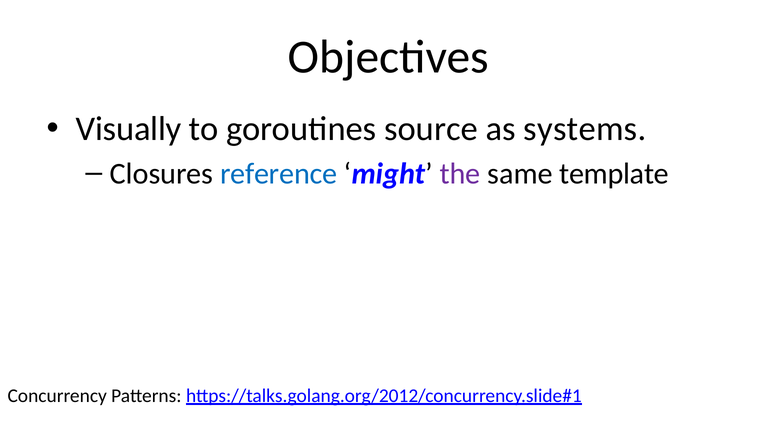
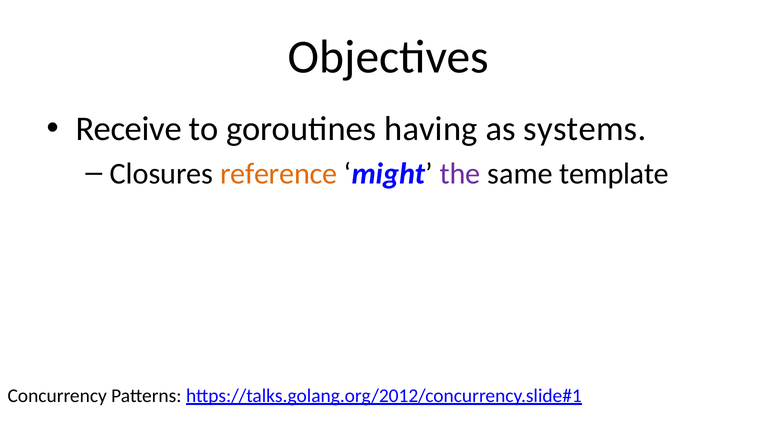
Visually: Visually -> Receive (129, 129)
source: source -> having (431, 129)
reference colour: blue -> orange (279, 174)
